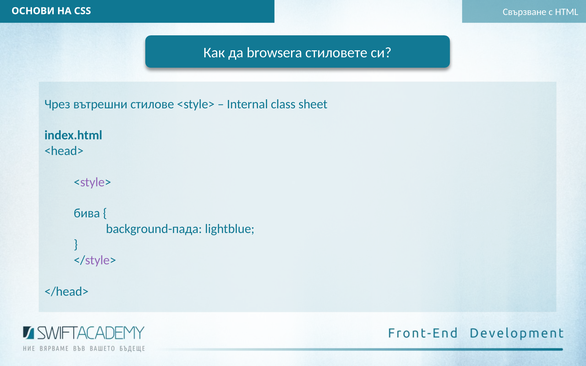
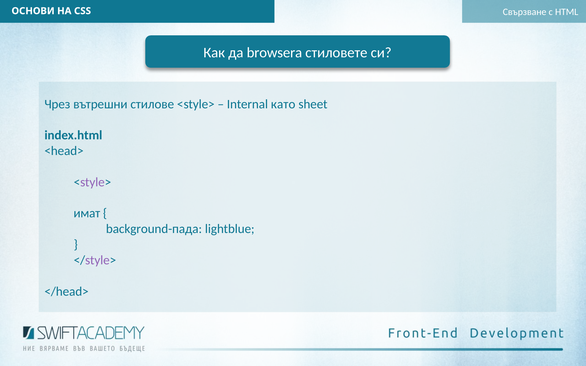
class: class -> като (283, 104)
бива: бива -> имат (87, 214)
